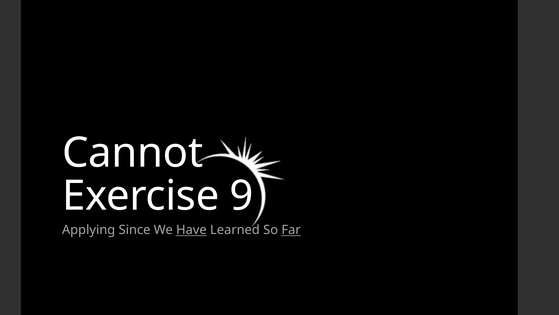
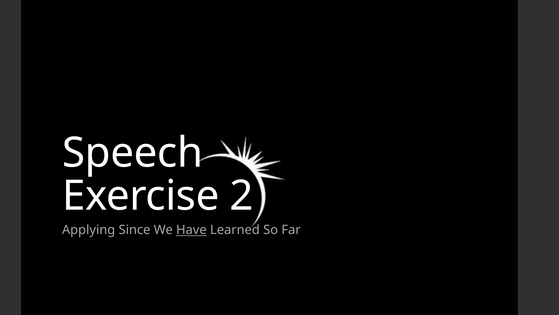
Cannot: Cannot -> Speech (133, 153)
9: 9 -> 2 (242, 196)
Far underline: present -> none (291, 230)
